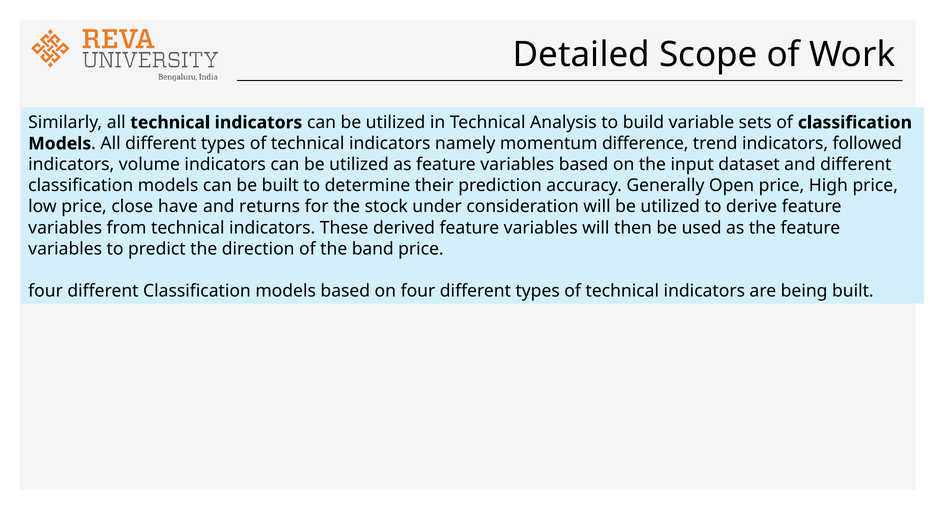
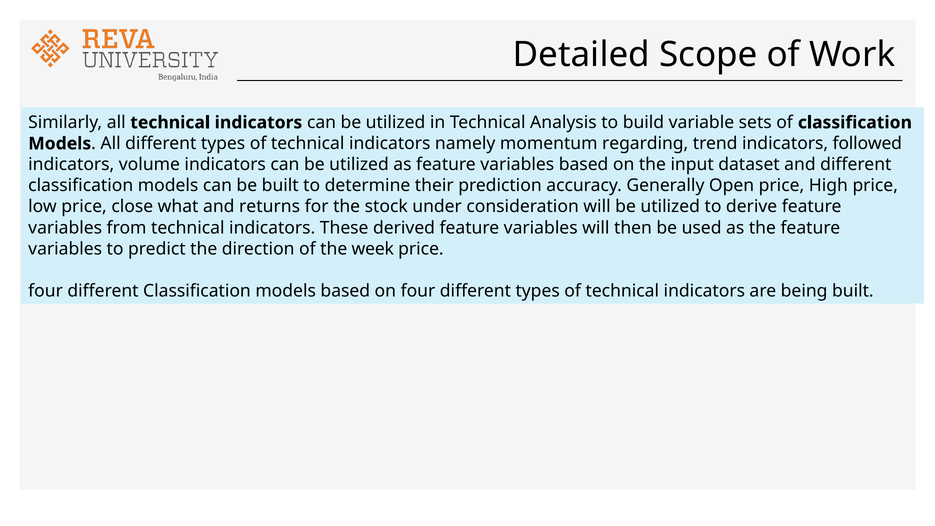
difference: difference -> regarding (645, 144)
have: have -> what (178, 207)
band: band -> week (373, 249)
